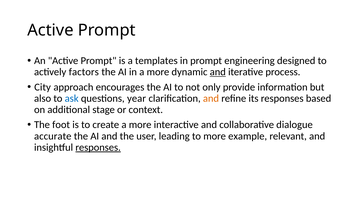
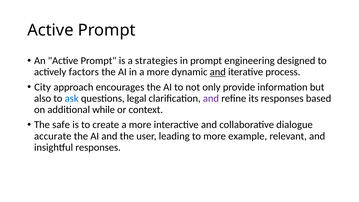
templates: templates -> strategies (156, 61)
year: year -> legal (137, 98)
and colour: orange -> purple (211, 98)
stage: stage -> while (104, 110)
foot: foot -> safe (61, 125)
responses underline: present -> none (98, 147)
